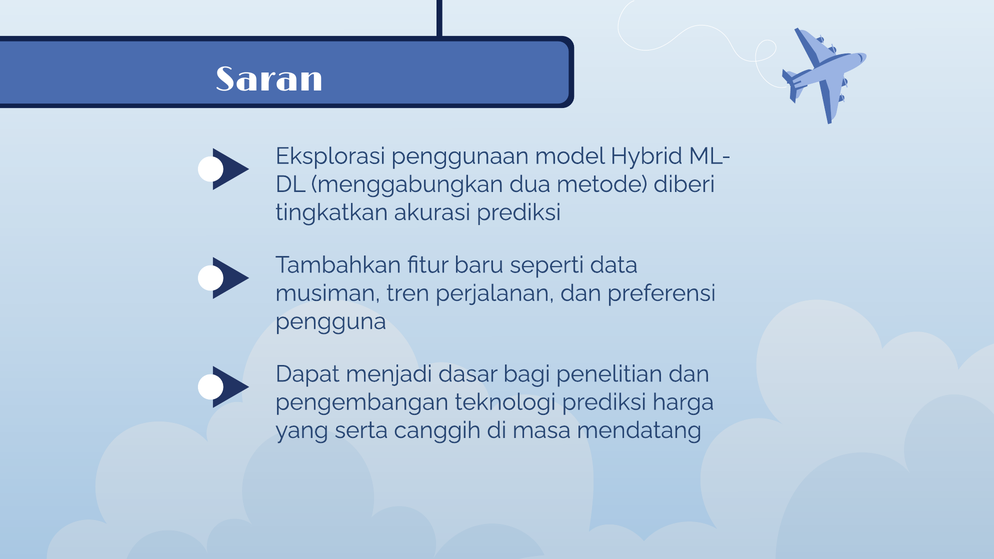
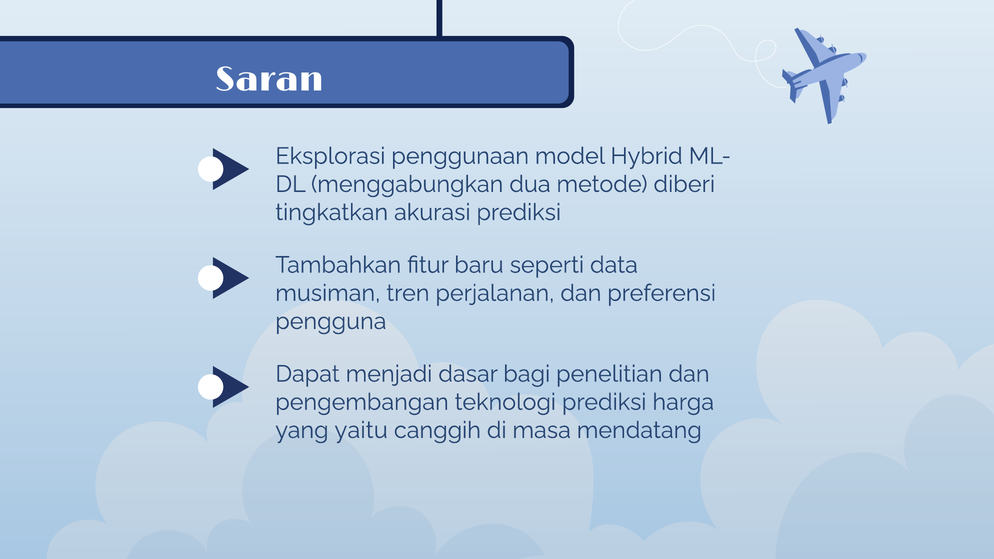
serta: serta -> yaitu (361, 430)
